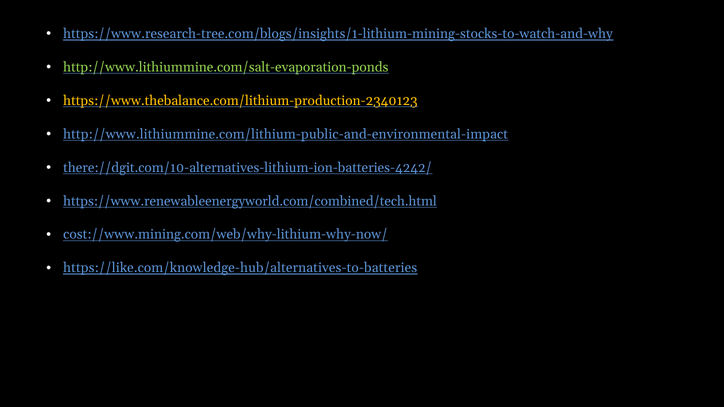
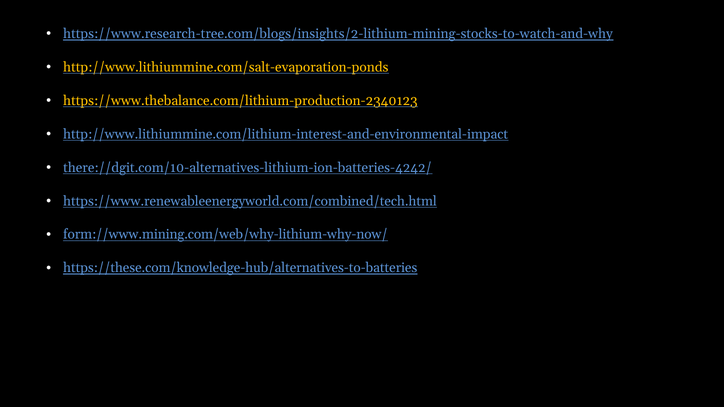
https://www.research-tree.com/blogs/insights/1-lithium-mining-stocks-to-watch-and-why: https://www.research-tree.com/blogs/insights/1-lithium-mining-stocks-to-watch-and-why -> https://www.research-tree.com/blogs/insights/2-lithium-mining-stocks-to-watch-and-why (338, 34)
http://www.lithiummine.com/salt-evaporation-ponds colour: light green -> yellow (226, 67)
http://www.lithiummine.com/lithium-public-and-environmental-impact: http://www.lithiummine.com/lithium-public-and-environmental-impact -> http://www.lithiummine.com/lithium-interest-and-environmental-impact (286, 134)
cost://www.mining.com/web/why-lithium-why-now/: cost://www.mining.com/web/why-lithium-why-now/ -> form://www.mining.com/web/why-lithium-why-now/ (226, 235)
https://like.com/knowledge-hub/alternatives-to-batteries: https://like.com/knowledge-hub/alternatives-to-batteries -> https://these.com/knowledge-hub/alternatives-to-batteries (240, 268)
